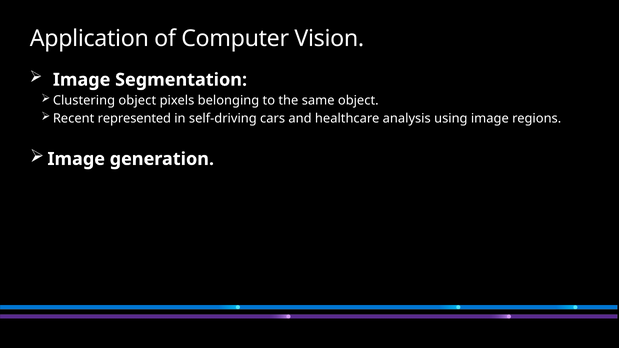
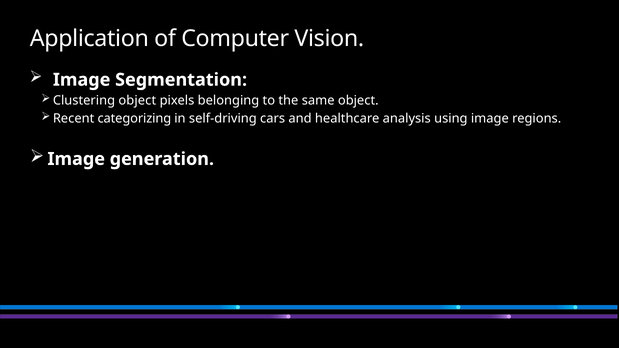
represented: represented -> categorizing (134, 119)
